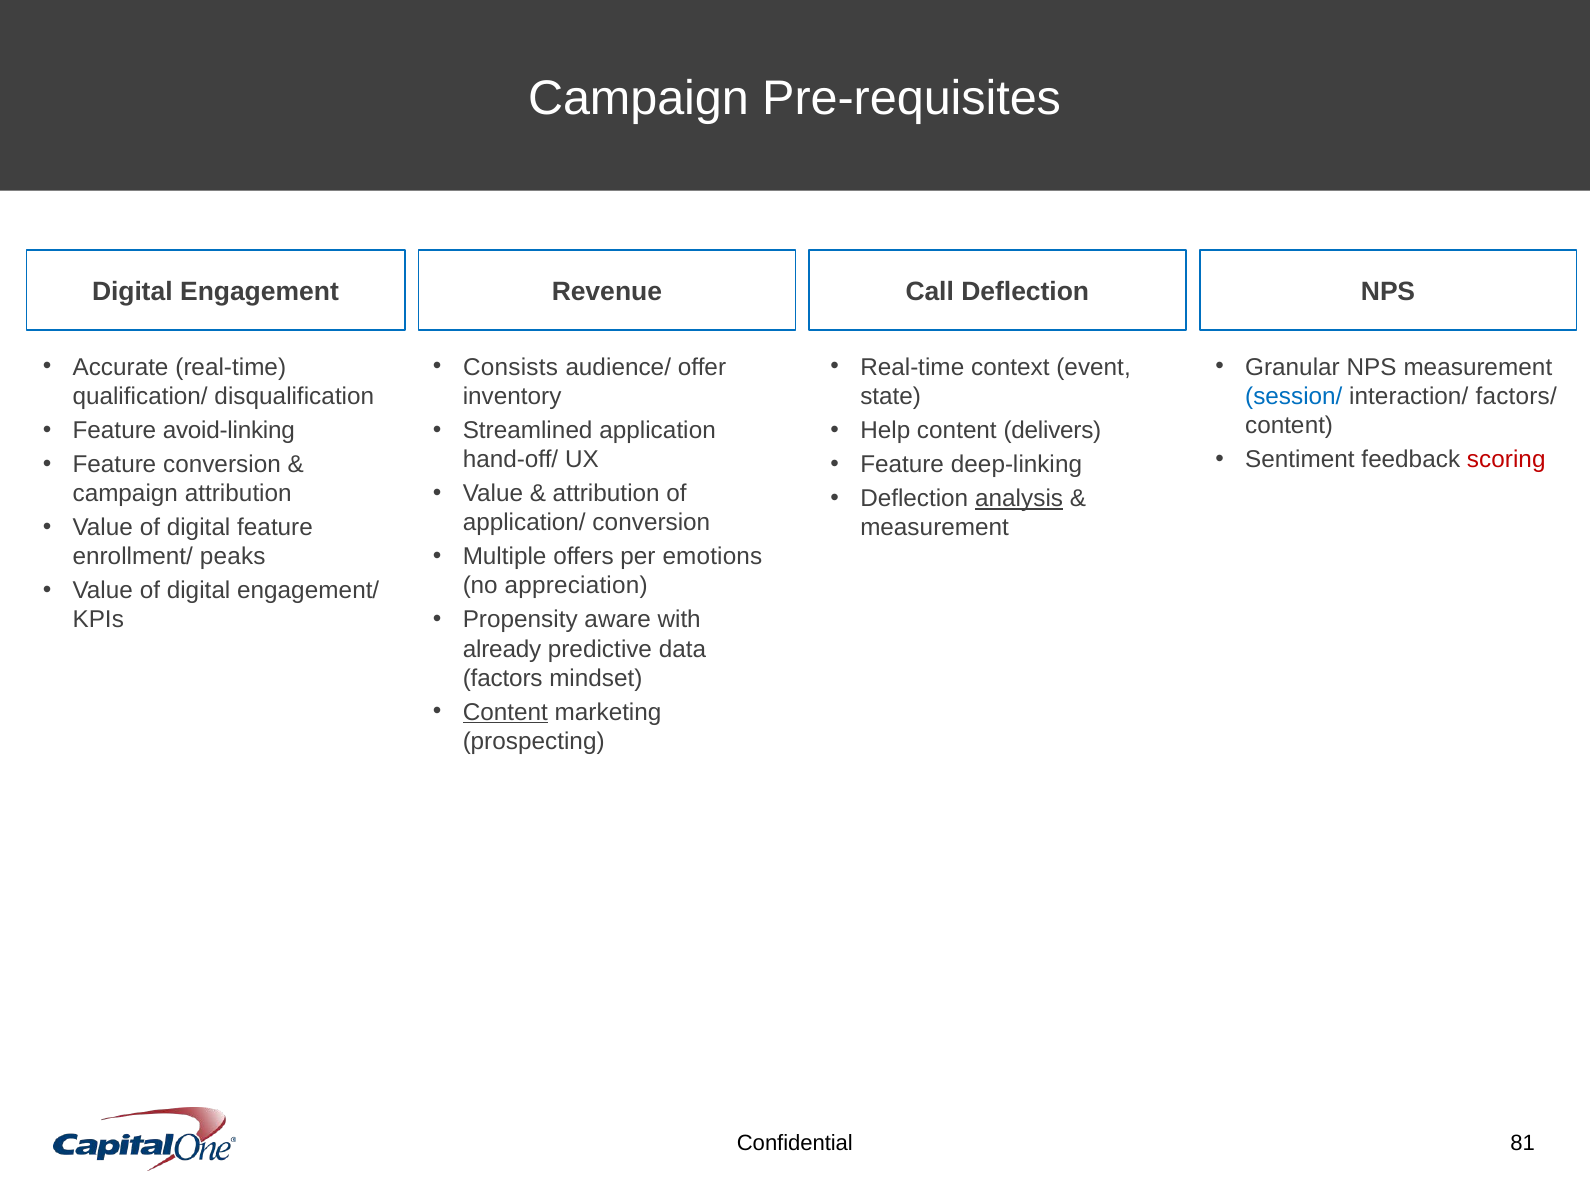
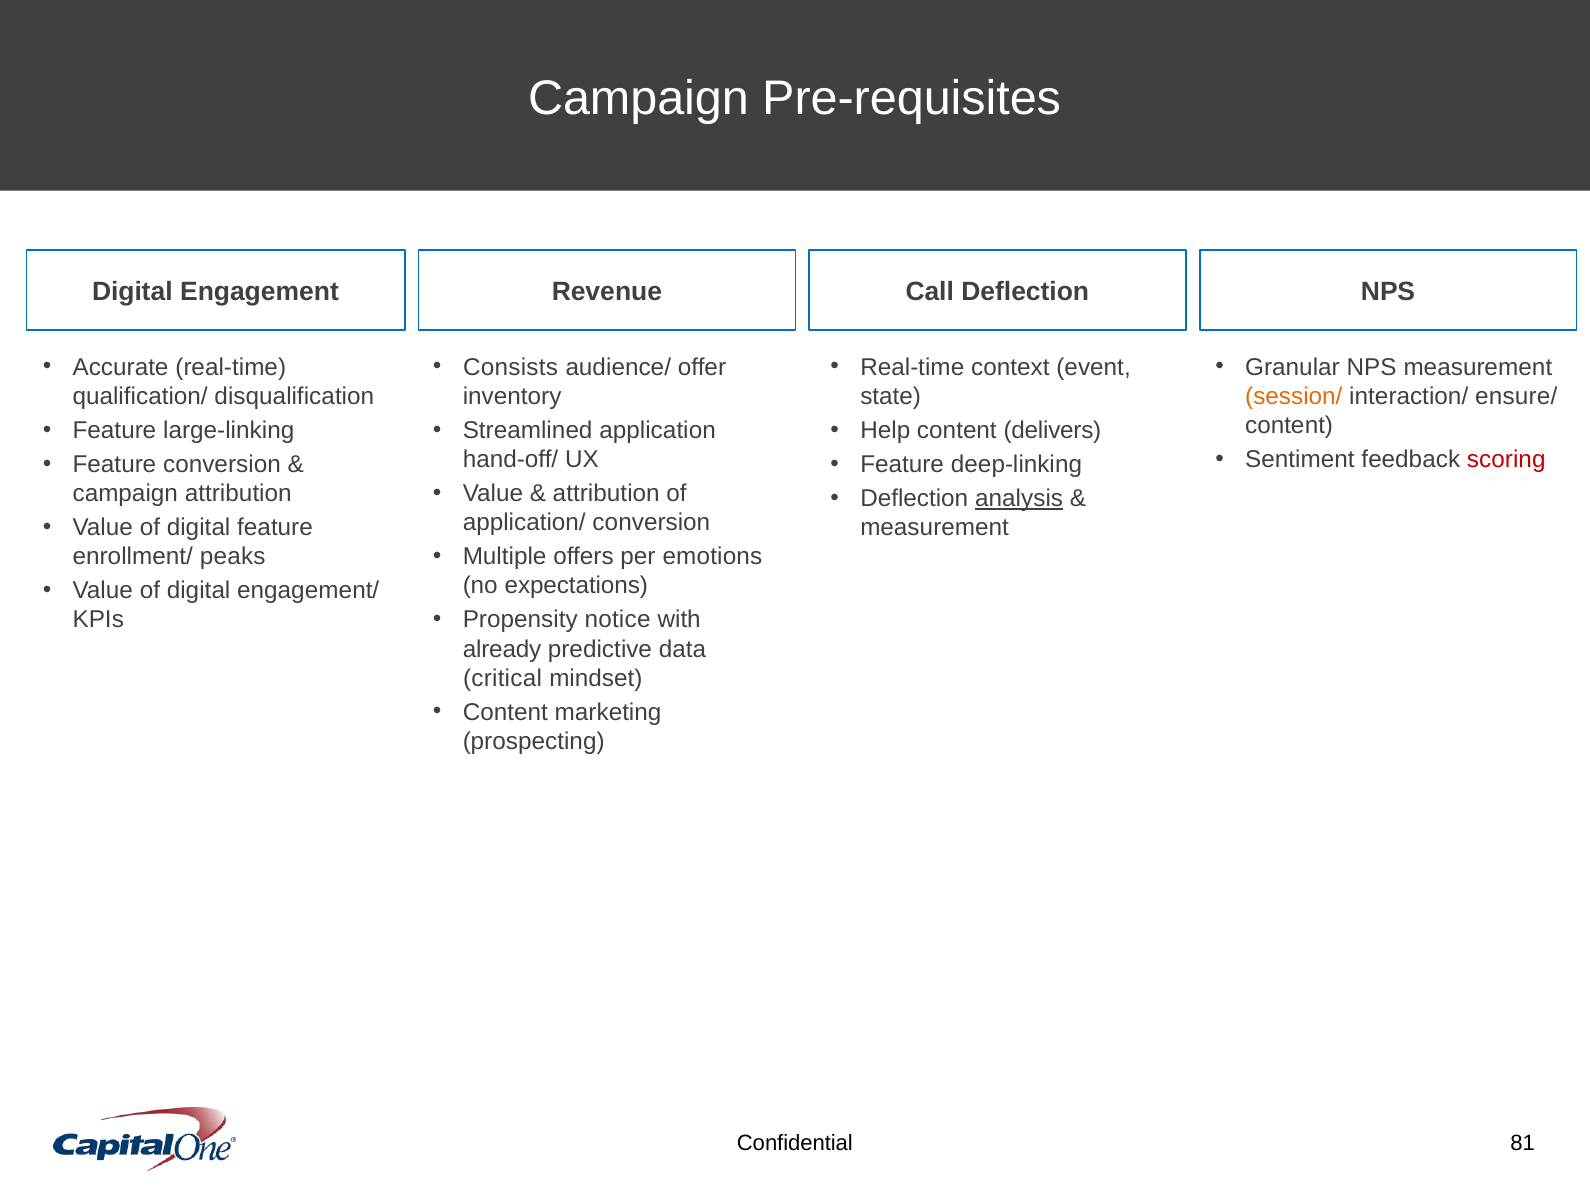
session/ colour: blue -> orange (1294, 396)
factors/: factors/ -> ensure/ (1516, 396)
avoid-linking: avoid-linking -> large-linking (229, 431)
appreciation: appreciation -> expectations (576, 586)
aware: aware -> notice (618, 620)
factors: factors -> critical (502, 679)
Content underline: present -> none (505, 713)
